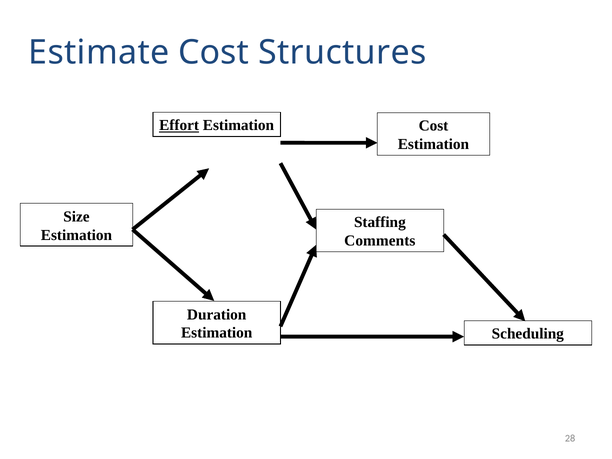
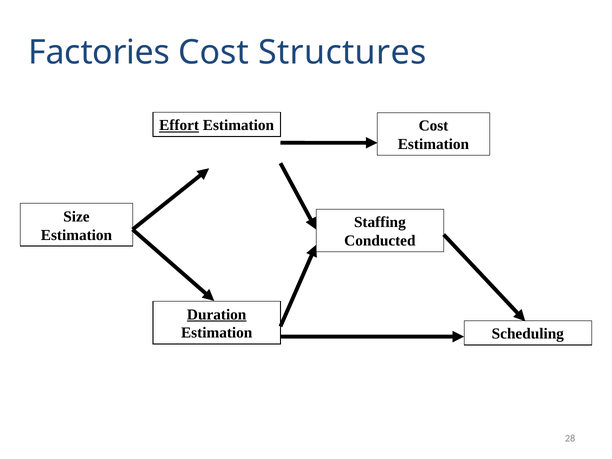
Estimate: Estimate -> Factories (99, 53)
Comments: Comments -> Conducted (380, 241)
Duration underline: none -> present (217, 315)
